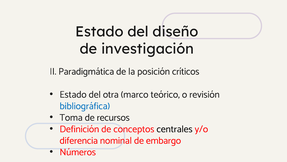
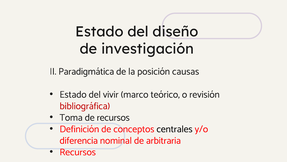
críticos: críticos -> causas (186, 71)
otra: otra -> vivir (111, 94)
bibliográfica colour: blue -> red (85, 106)
embargo: embargo -> arbitraria (163, 140)
Números: Números -> Recursos (78, 152)
